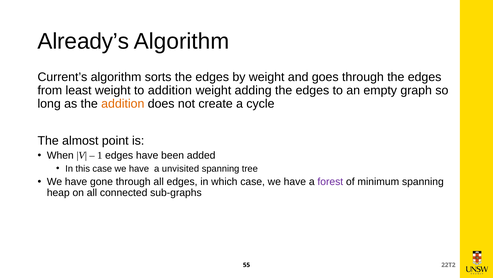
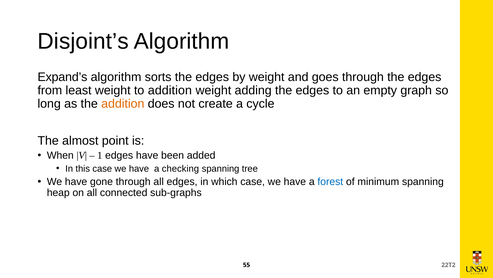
Already’s: Already’s -> Disjoint’s (83, 41)
Current’s: Current’s -> Expand’s (62, 77)
unvisited: unvisited -> checking (180, 168)
forest colour: purple -> blue (330, 181)
